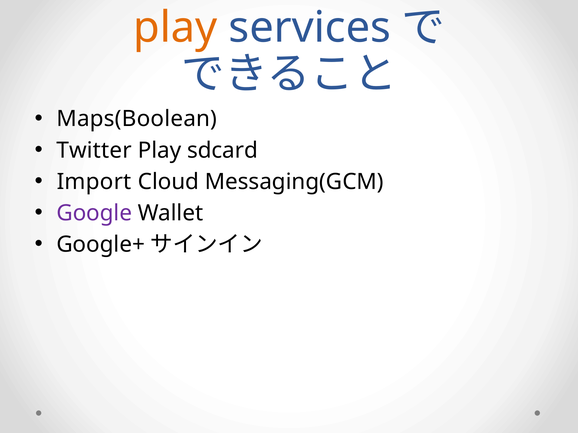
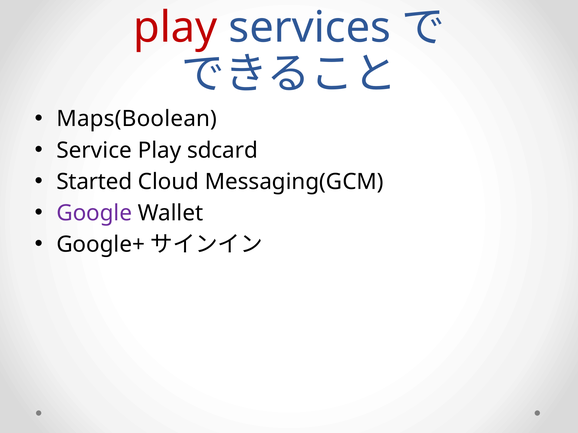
play colour: orange -> red (175, 28)
Twitter: Twitter -> Service (94, 150)
Import: Import -> Started (94, 182)
